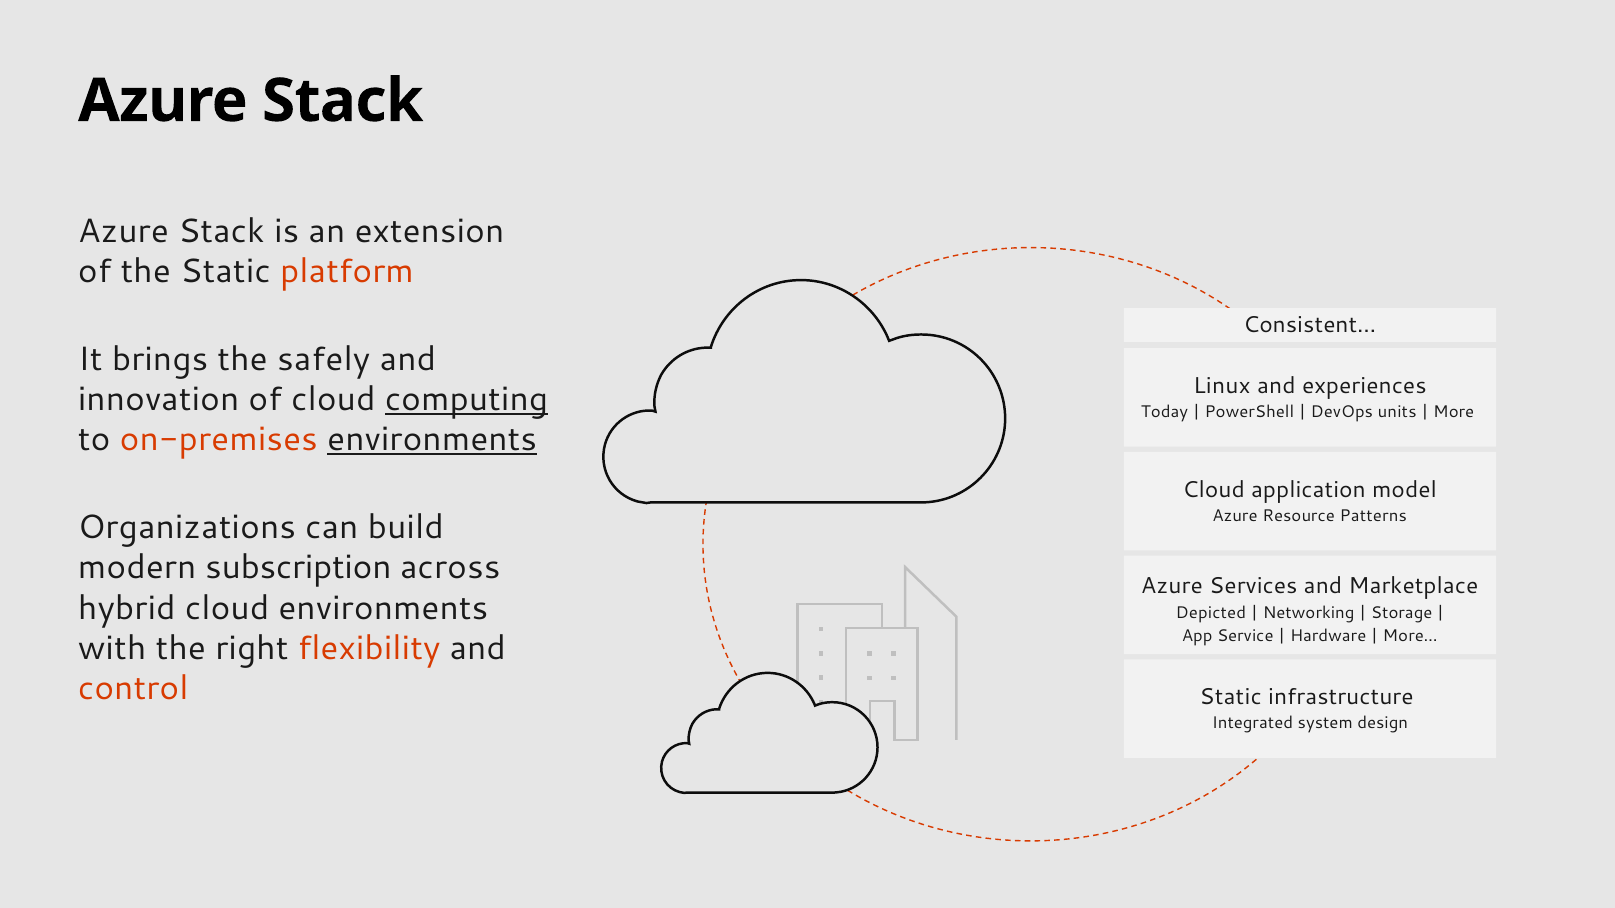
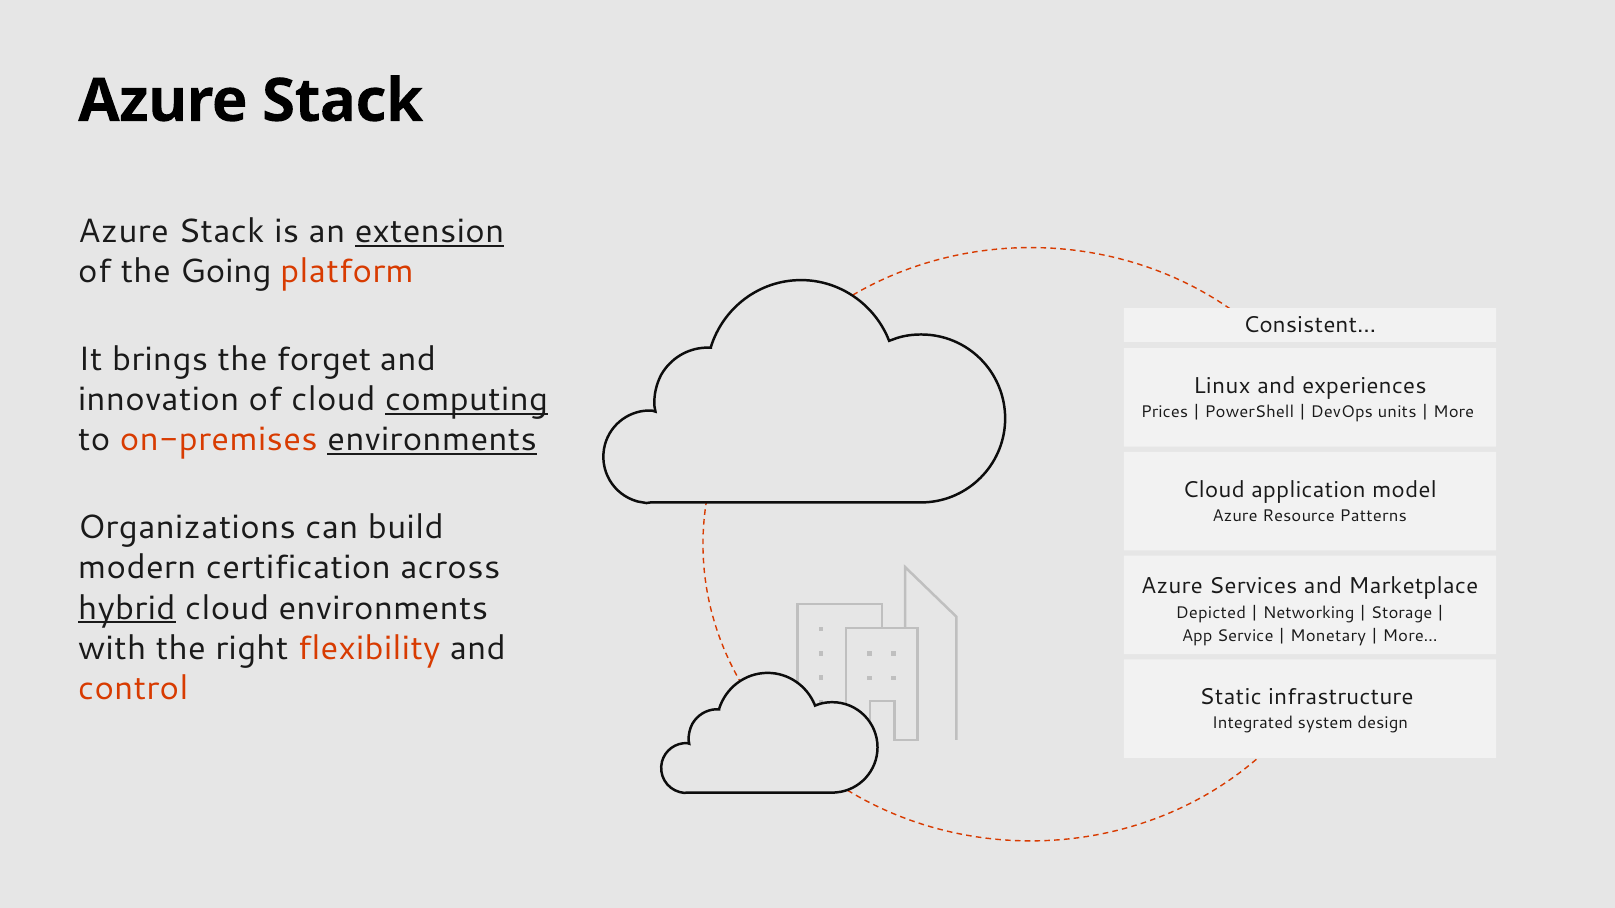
extension underline: none -> present (429, 231)
the Static: Static -> Going (226, 272)
safely: safely -> forget (324, 359)
Today: Today -> Prices (1165, 412)
subscription: subscription -> certification (298, 568)
hybrid underline: none -> present (127, 608)
Hardware: Hardware -> Monetary (1328, 636)
